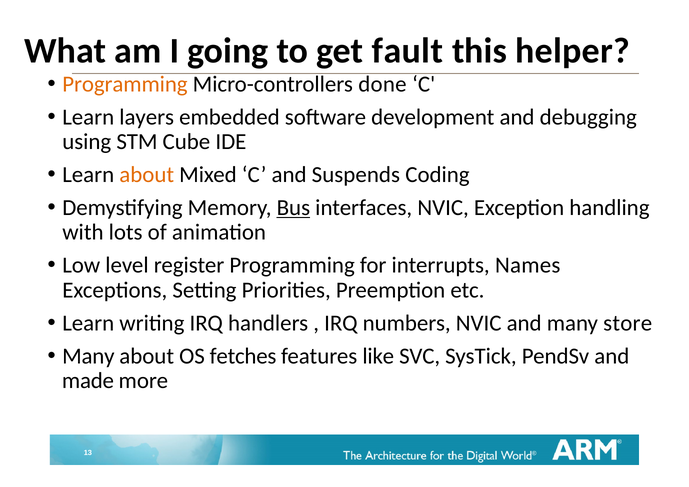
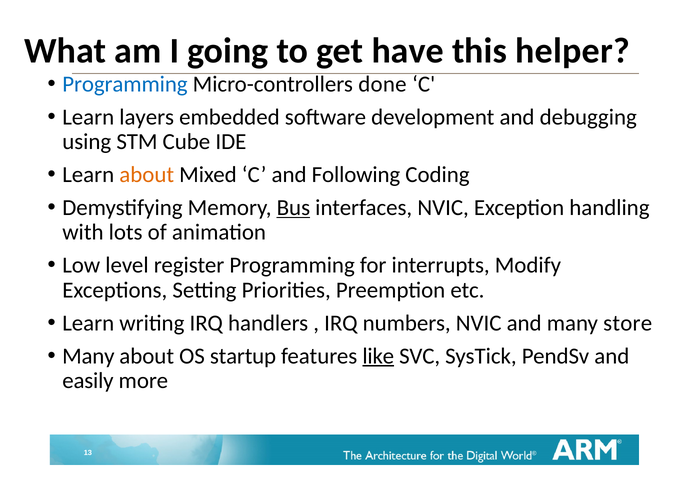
fault: fault -> have (408, 51)
Programming colour: orange -> blue (125, 84)
Suspends: Suspends -> Following (356, 175)
Names: Names -> Modify (528, 265)
fetches: fetches -> startup (243, 356)
like underline: none -> present (378, 356)
made: made -> easily (88, 381)
